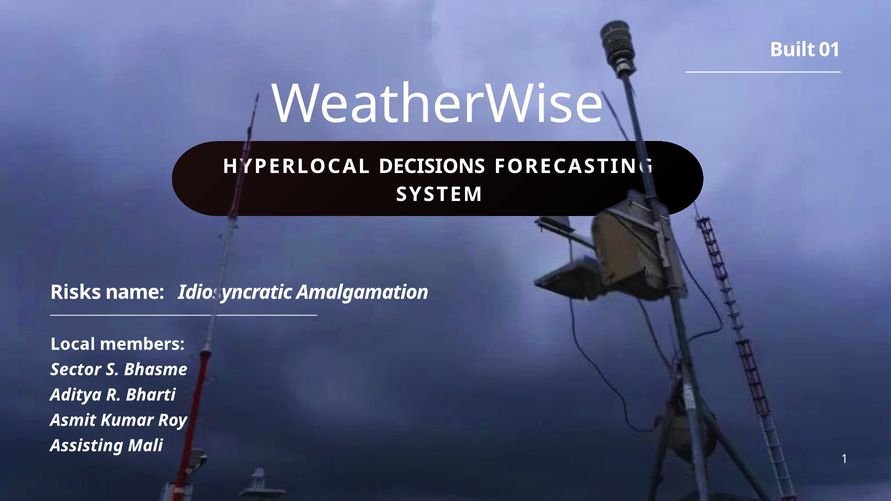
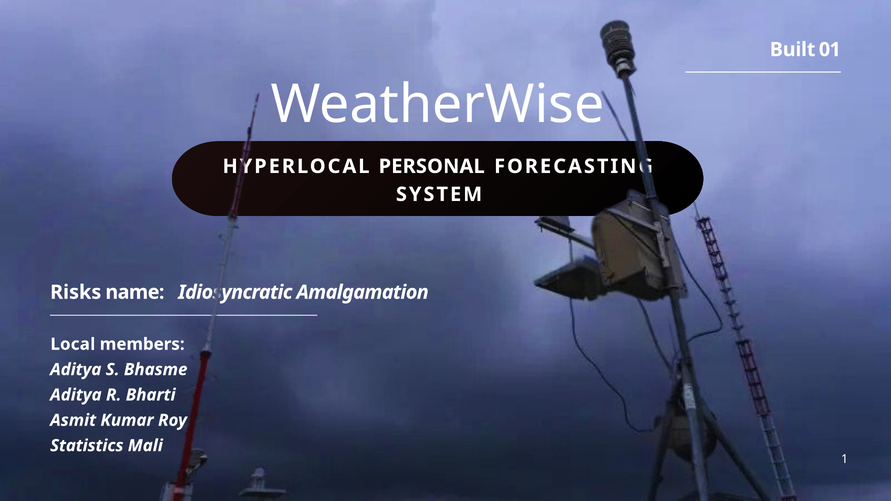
DECISIONS: DECISIONS -> PERSONAL (432, 166)
Sector: Sector -> Aditya (76, 370)
Assisting: Assisting -> Statistics (87, 446)
